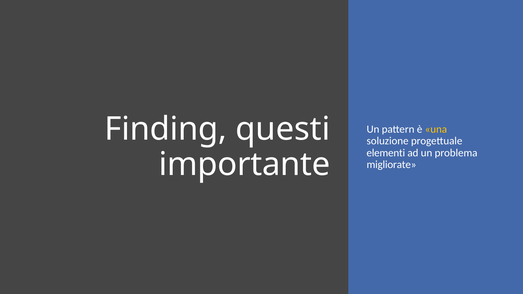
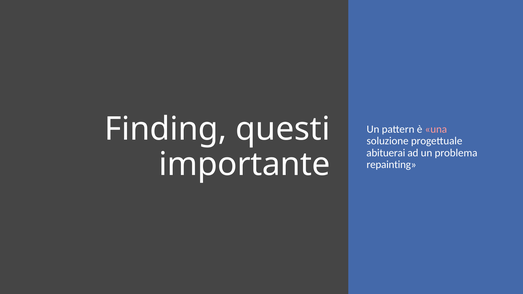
una colour: yellow -> pink (436, 129)
elementi: elementi -> abituerai (386, 153)
migliorate: migliorate -> repainting (391, 165)
